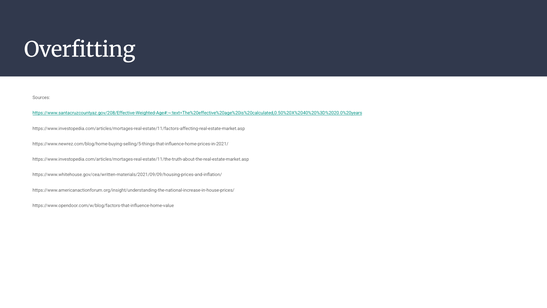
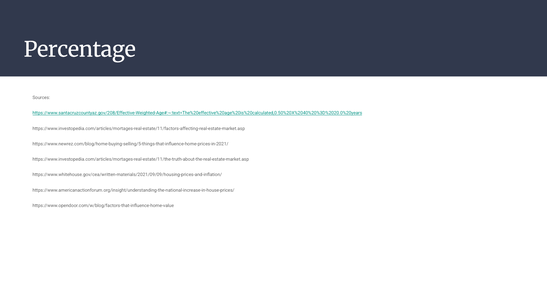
Overfitting: Overfitting -> Percentage (80, 50)
